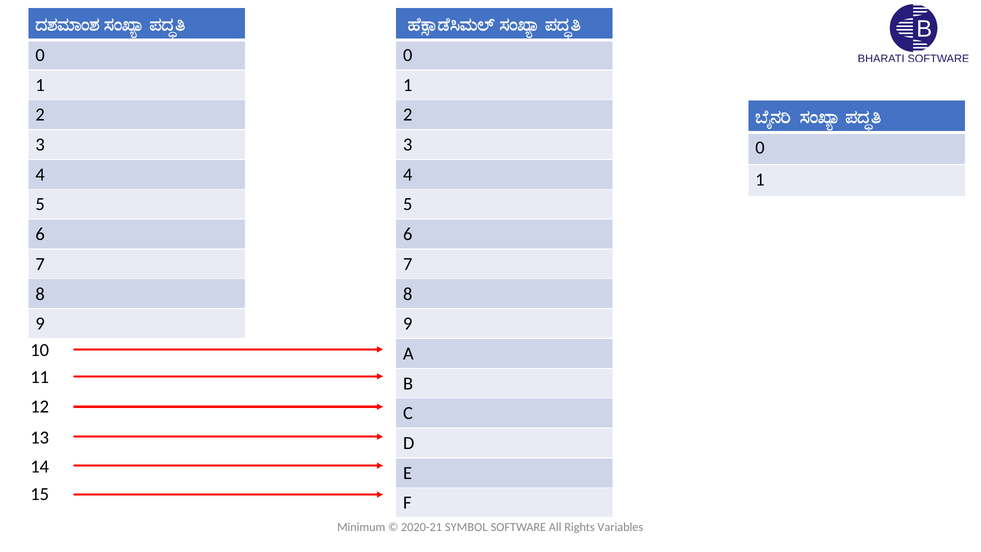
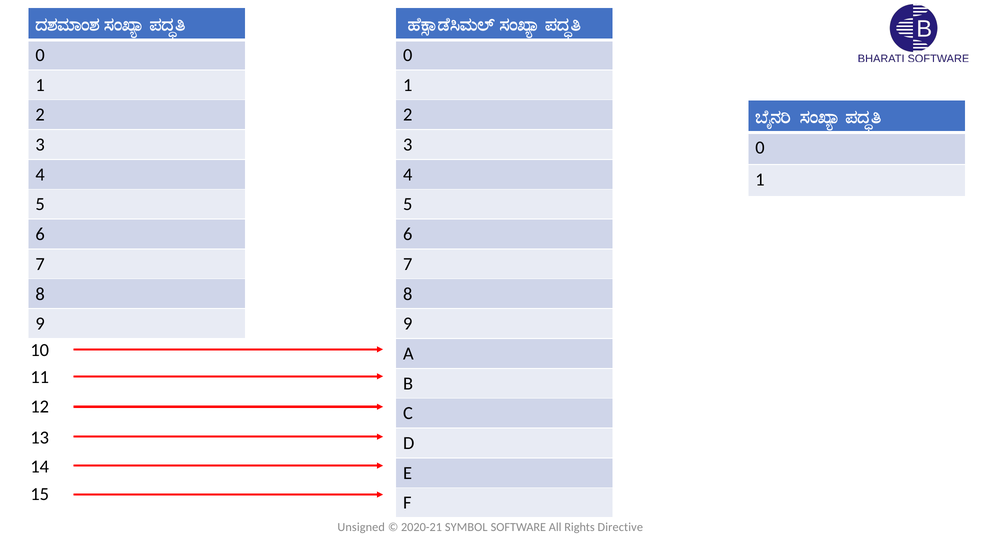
Minimum: Minimum -> Unsigned (361, 527)
Variables: Variables -> Directive (620, 527)
